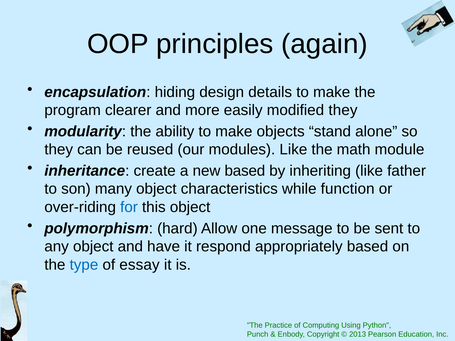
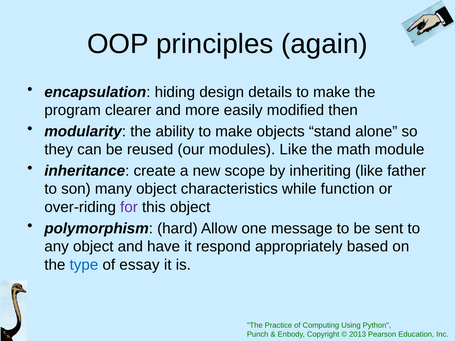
modified they: they -> then (343, 110)
new based: based -> scope (245, 171)
for colour: blue -> purple (129, 207)
